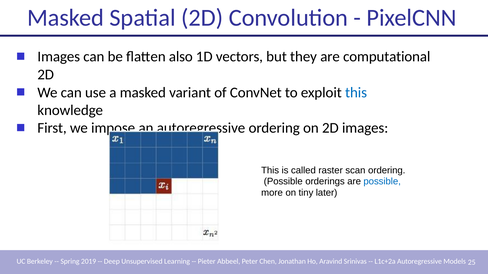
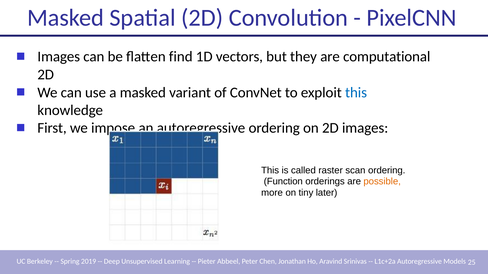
also: also -> find (181, 57)
Possible: Possible -> Function (283, 182)
possible colour: blue -> orange (382, 182)
